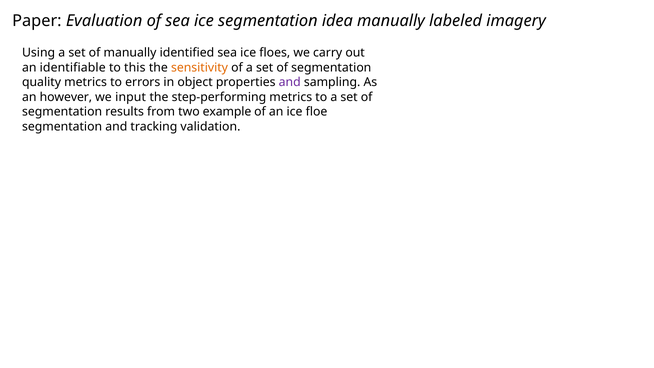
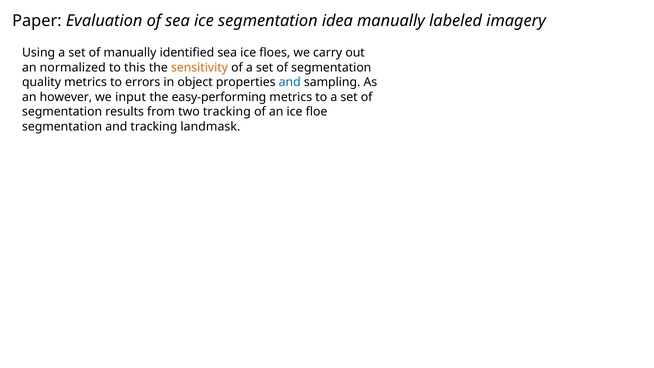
identifiable: identifiable -> normalized (73, 68)
and colour: purple -> blue (290, 82)
step-performing: step-performing -> easy-performing (219, 97)
two example: example -> tracking (227, 112)
validation: validation -> landmask (210, 126)
